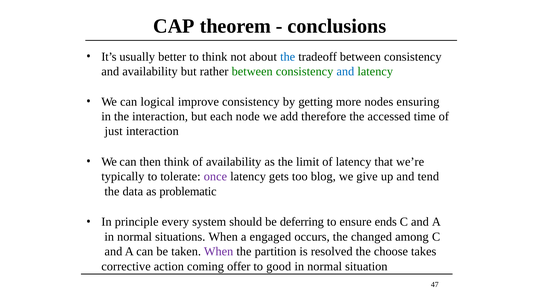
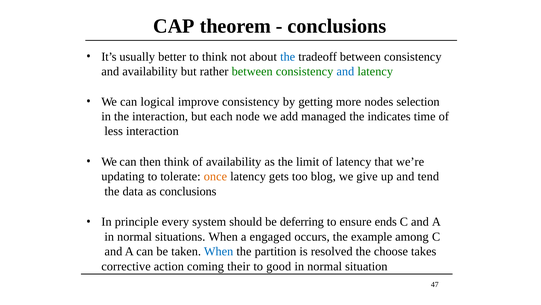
ensuring: ensuring -> selection (418, 102)
therefore: therefore -> managed (324, 116)
accessed: accessed -> indicates (389, 116)
just: just -> less (114, 131)
typically: typically -> updating (123, 176)
once colour: purple -> orange (215, 176)
as problematic: problematic -> conclusions (188, 191)
changed: changed -> example (372, 236)
When colour: purple -> blue (219, 251)
offer: offer -> their (239, 266)
